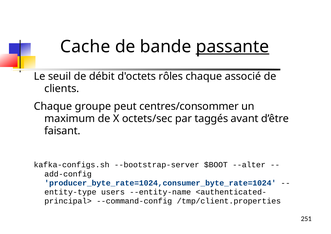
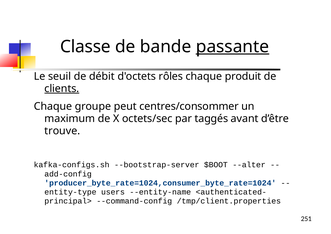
Cache: Cache -> Classe (85, 47)
associé: associé -> produit (243, 76)
clients underline: none -> present (62, 89)
faisant: faisant -> trouve (62, 131)
